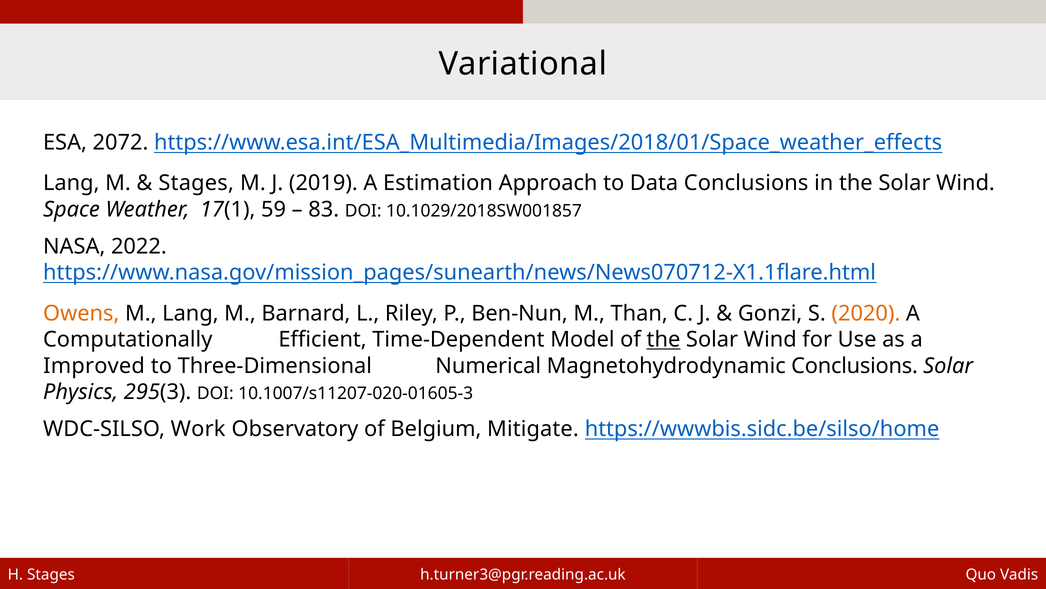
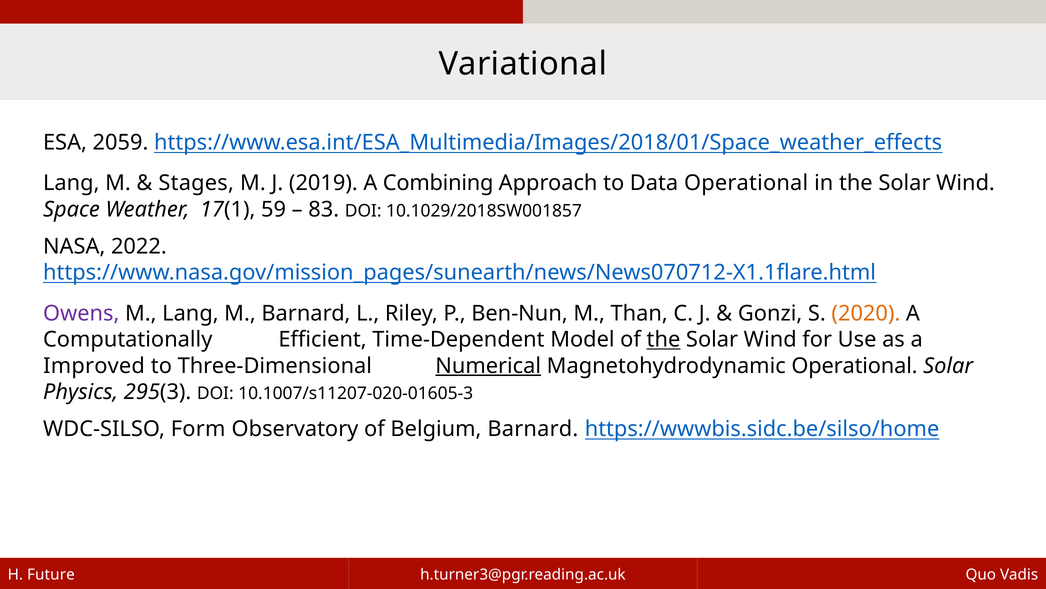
2072: 2072 -> 2059 (120, 142)
Estimation: Estimation -> Combining (438, 183)
Data Conclusions: Conclusions -> Operational (746, 183)
Owens colour: orange -> purple (81, 313)
Numerical underline: none -> present (488, 366)
Magnetohydrodynamic Conclusions: Conclusions -> Operational (855, 366)
Work: Work -> Form (198, 429)
Belgium Mitigate: Mitigate -> Barnard (533, 429)
H Stages: Stages -> Future (51, 574)
